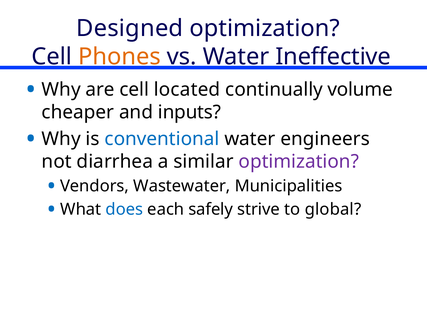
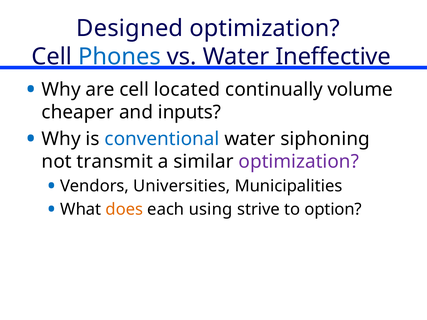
Phones colour: orange -> blue (119, 57)
engineers: engineers -> siphoning (325, 139)
diarrhea: diarrhea -> transmit (115, 162)
Wastewater: Wastewater -> Universities (182, 186)
does colour: blue -> orange (124, 209)
safely: safely -> using (211, 209)
global: global -> option (333, 209)
